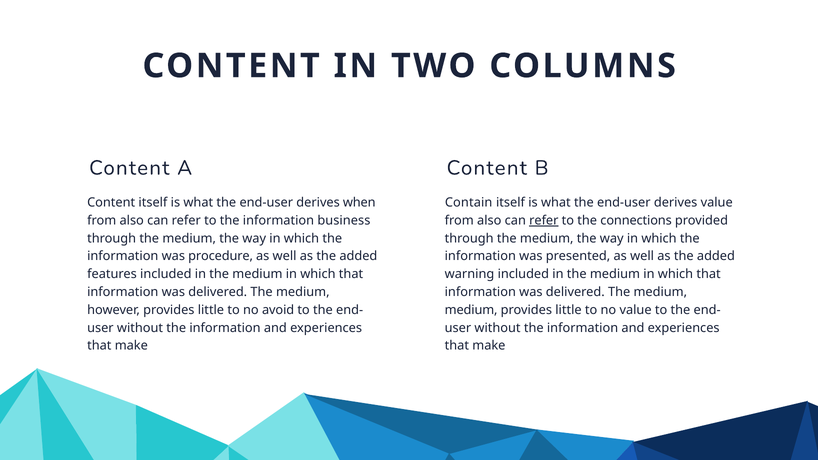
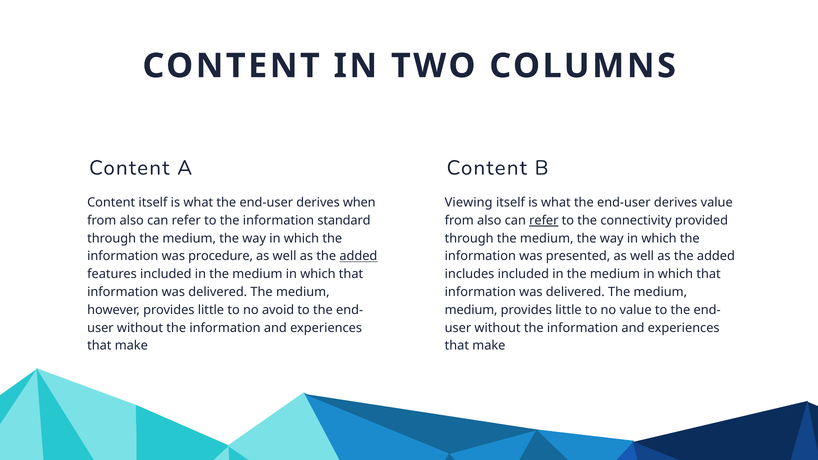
Contain: Contain -> Viewing (469, 203)
business: business -> standard (344, 221)
connections: connections -> connectivity (636, 221)
added underline: none -> present (358, 256)
warning: warning -> includes (470, 274)
